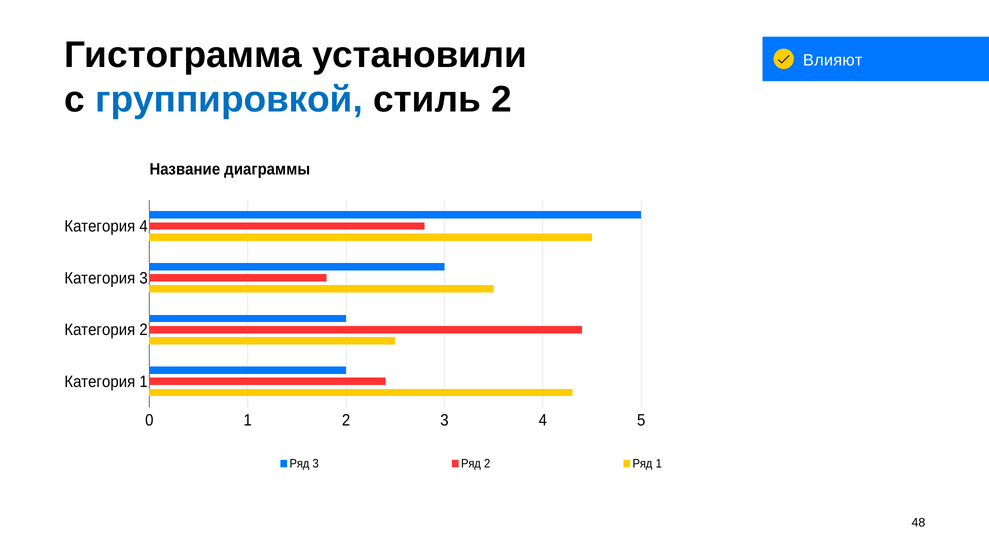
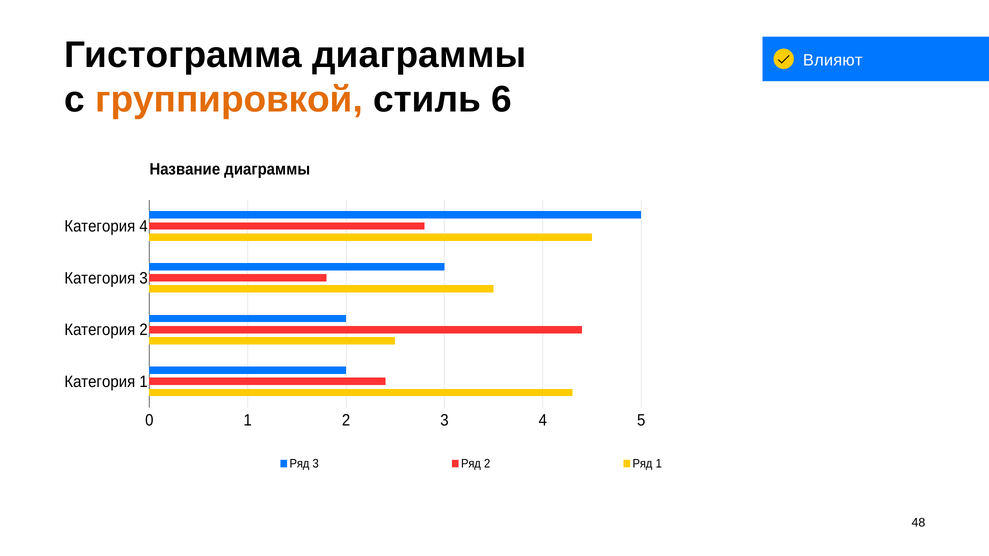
Гистограмма установили: установили -> диаграммы (419, 55)
группировкой colour: blue -> orange (229, 100)
стиль 2: 2 -> 6 (502, 100)
